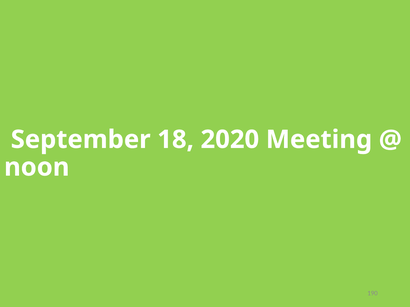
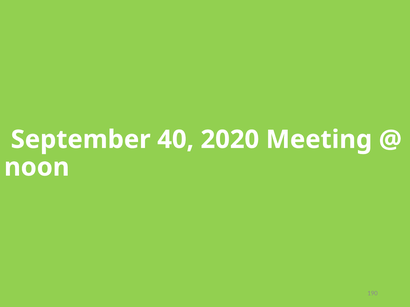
18: 18 -> 40 (176, 140)
